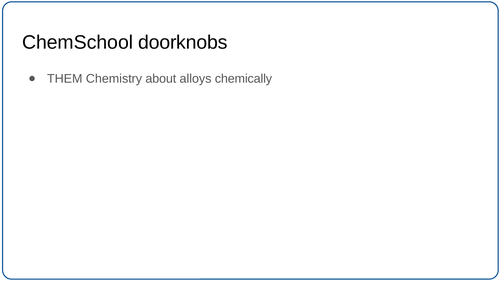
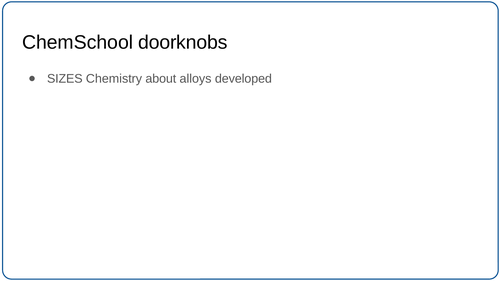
THEM: THEM -> SIZES (65, 79)
chemically: chemically -> developed (243, 79)
